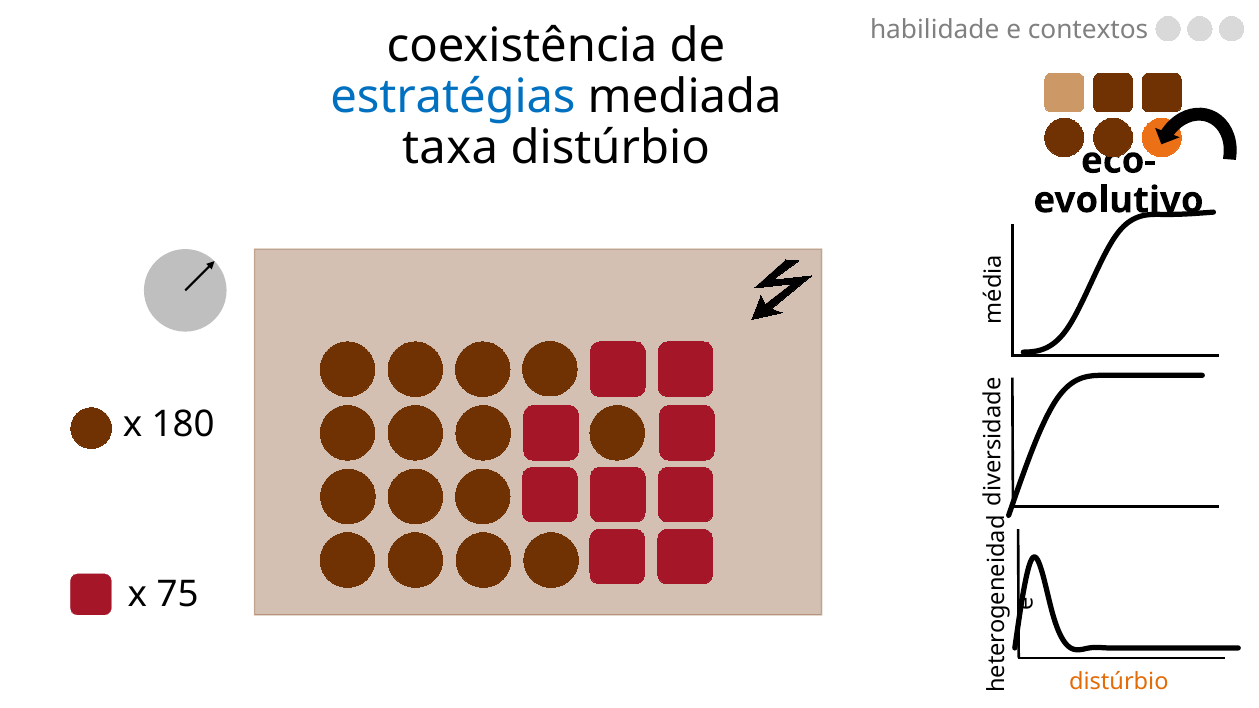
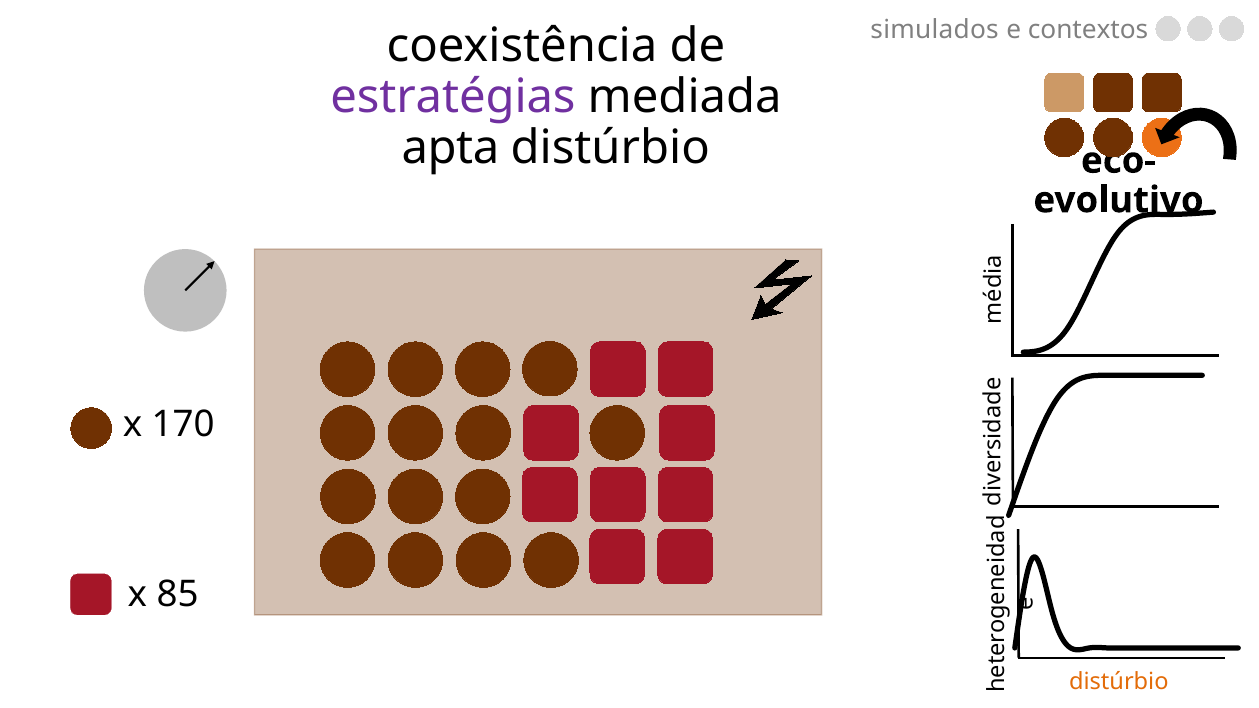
habilidade: habilidade -> simulados (935, 29)
estratégias colour: blue -> purple (453, 97)
taxa: taxa -> apta (450, 148)
180: 180 -> 170 (183, 425)
75: 75 -> 85 (178, 594)
